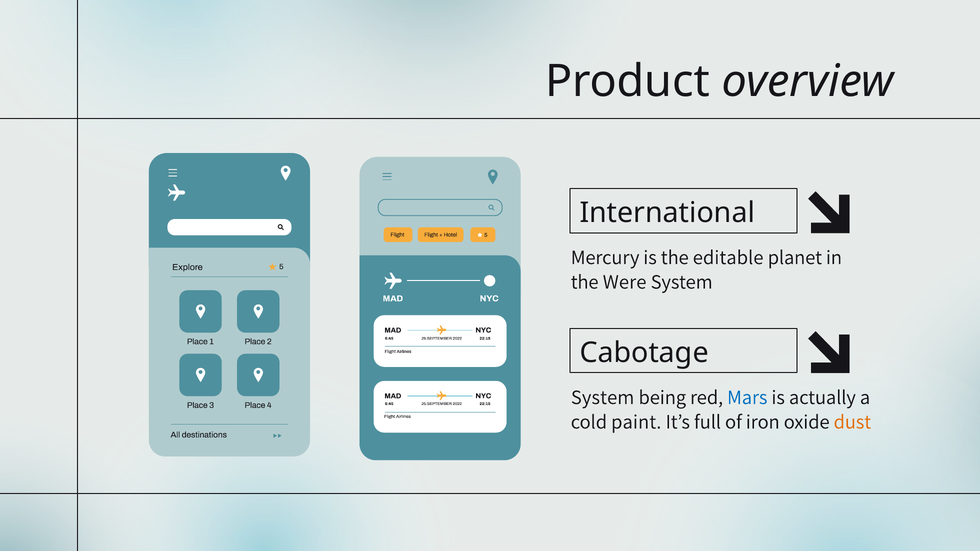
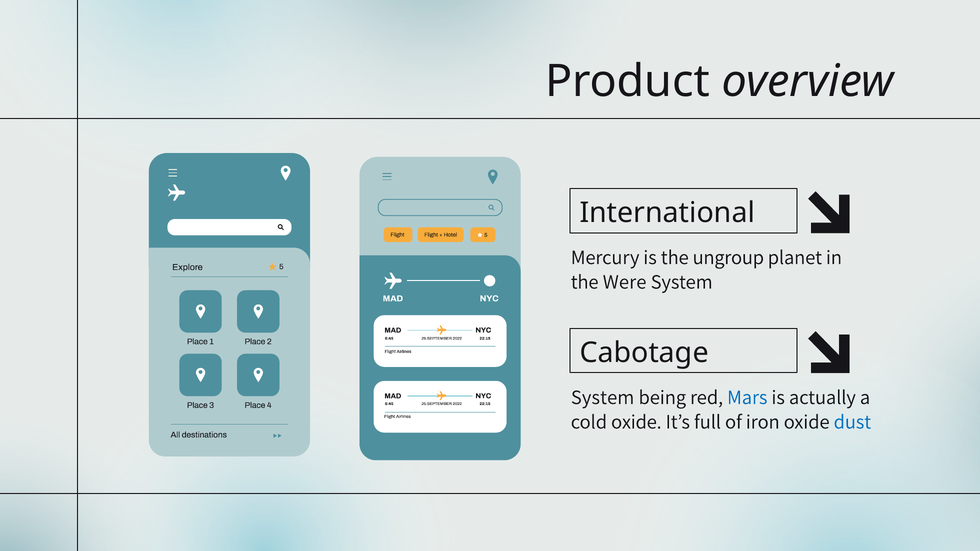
editable: editable -> ungroup (728, 258)
cold paint: paint -> oxide (636, 422)
dust colour: orange -> blue (852, 422)
